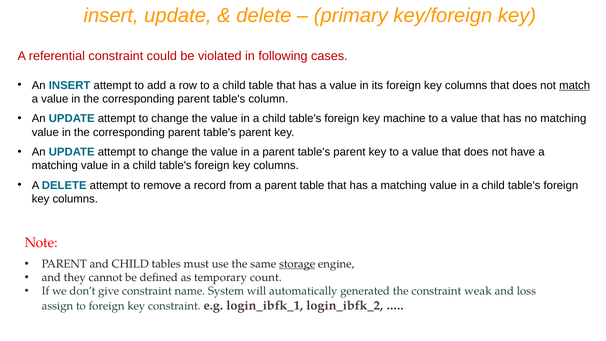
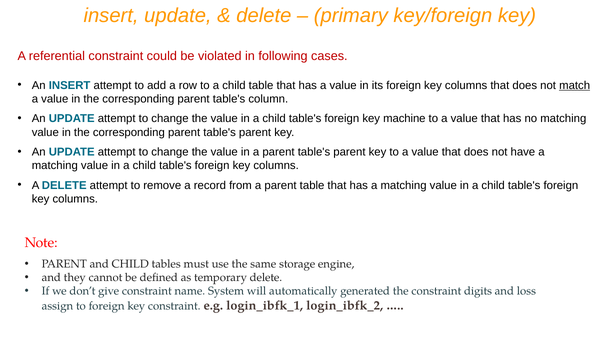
storage underline: present -> none (297, 264)
temporary count: count -> delete (266, 277)
weak: weak -> digits (478, 291)
